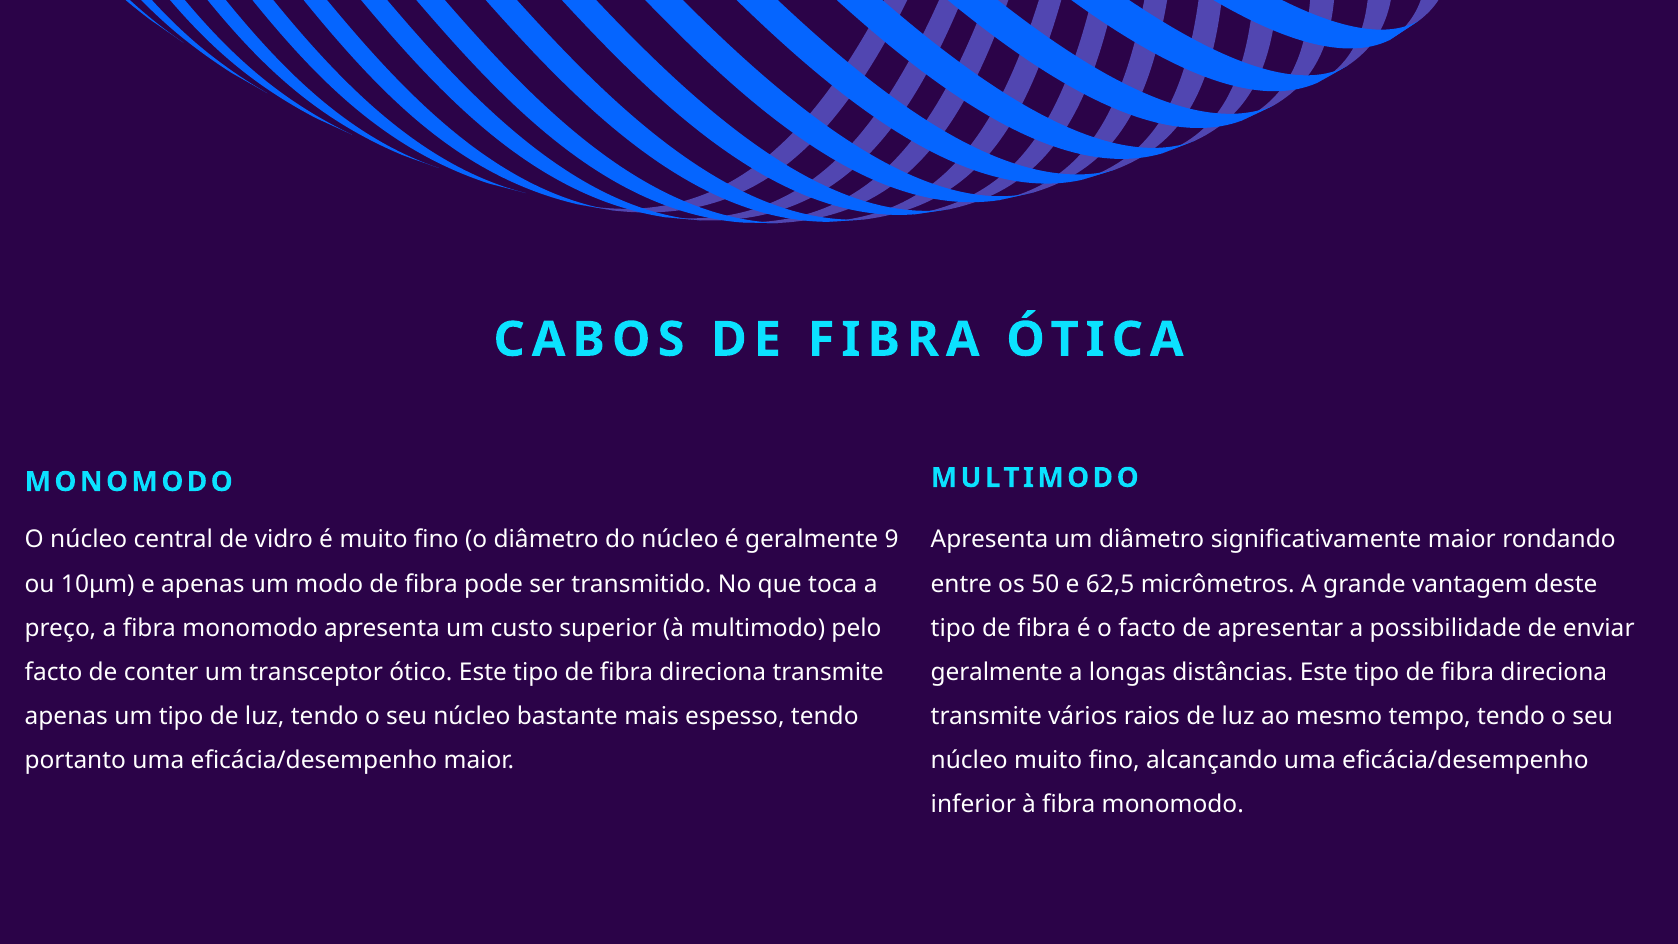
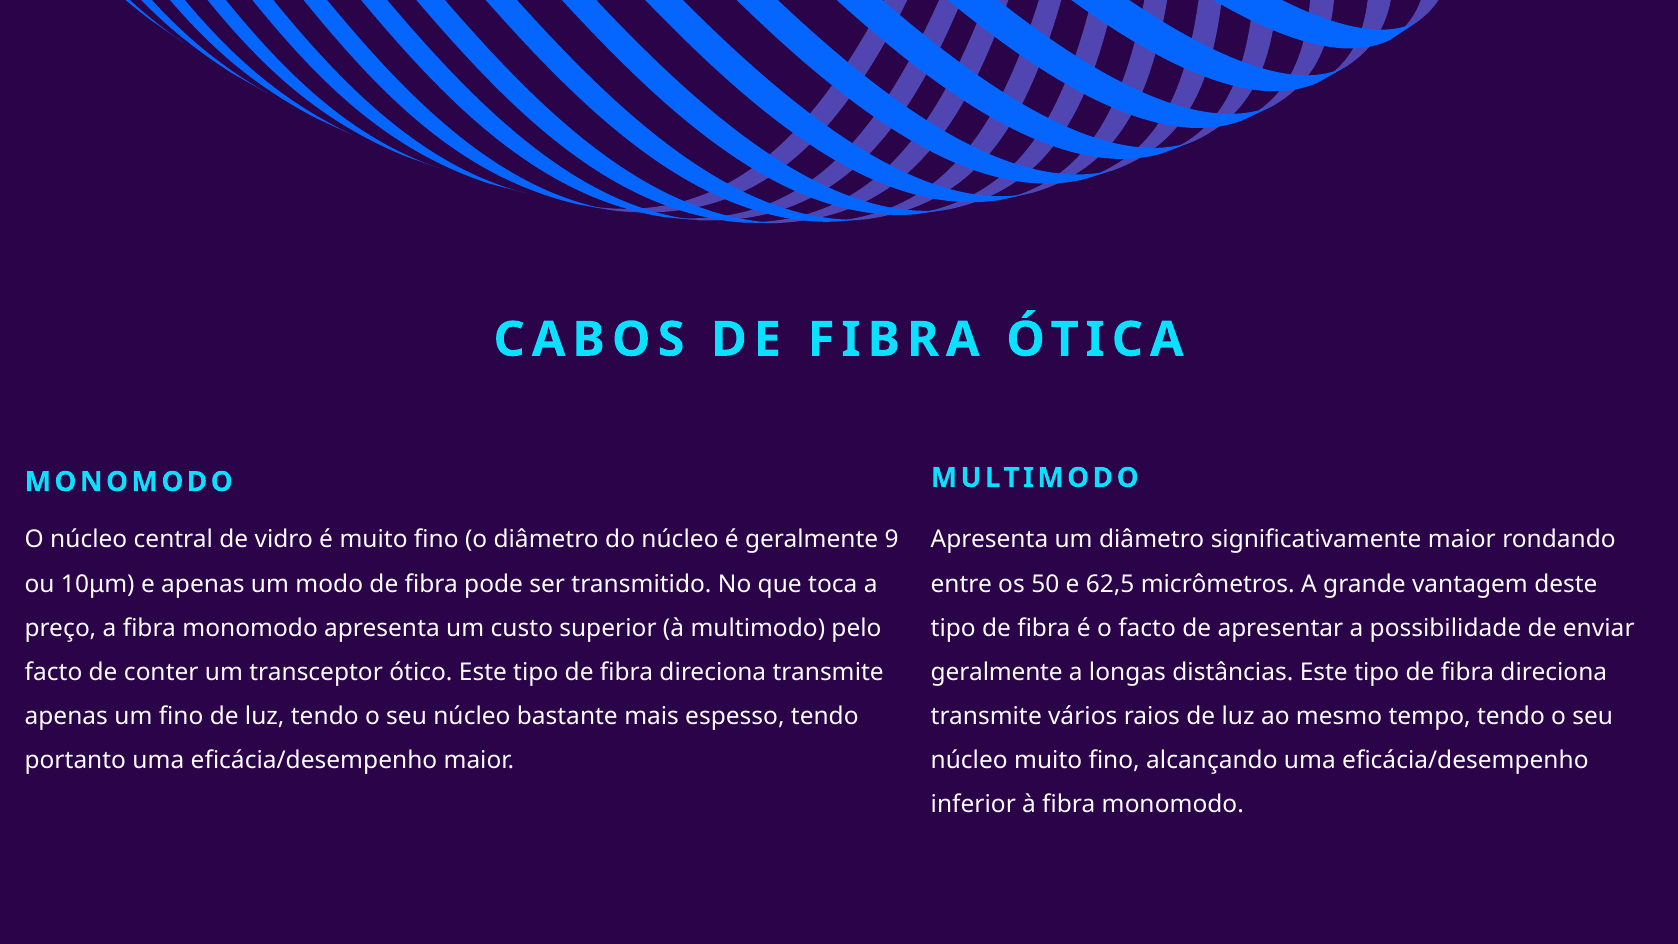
um tipo: tipo -> fino (181, 716)
